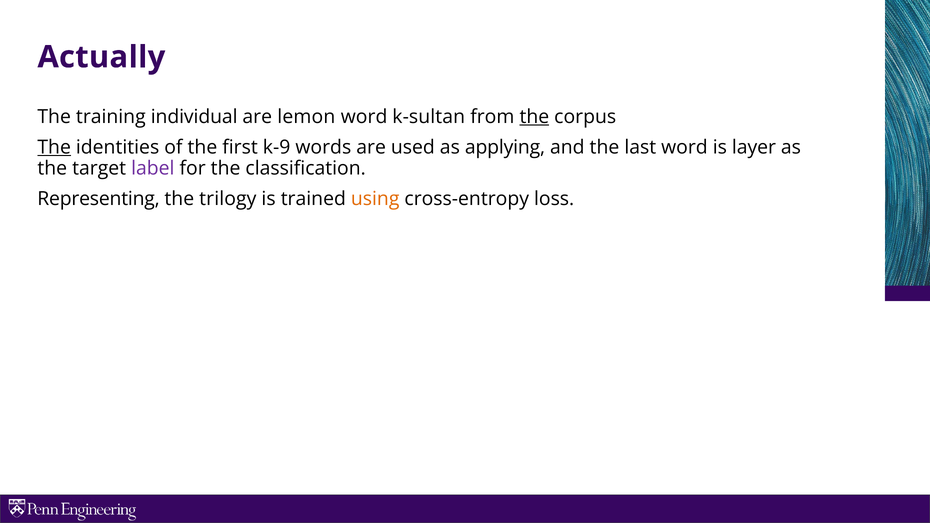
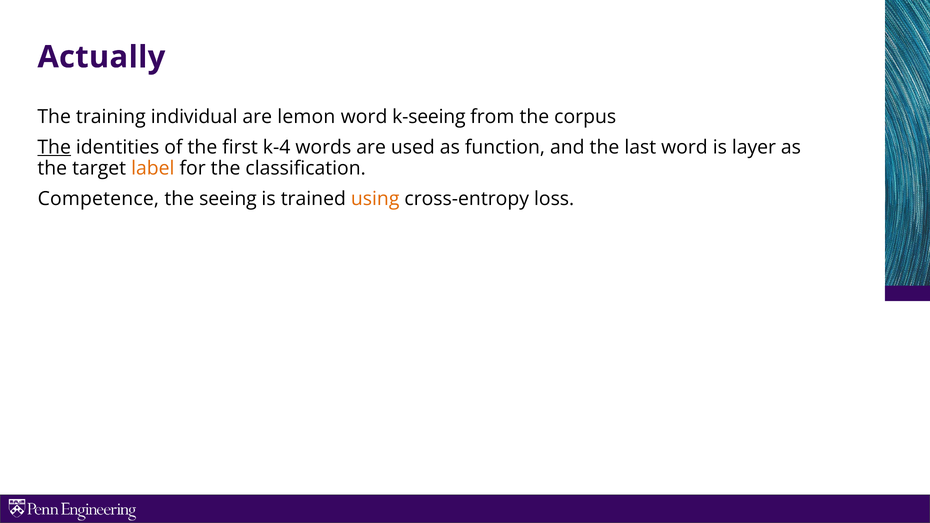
k-sultan: k-sultan -> k-seeing (429, 117)
the underline: present -> none (534, 117)
k-9: k-9 -> k-4 (277, 147)
applying: applying -> function (505, 147)
label colour: purple -> orange (153, 168)
Representing: Representing -> Competence (98, 199)
trilogy: trilogy -> seeing (228, 199)
